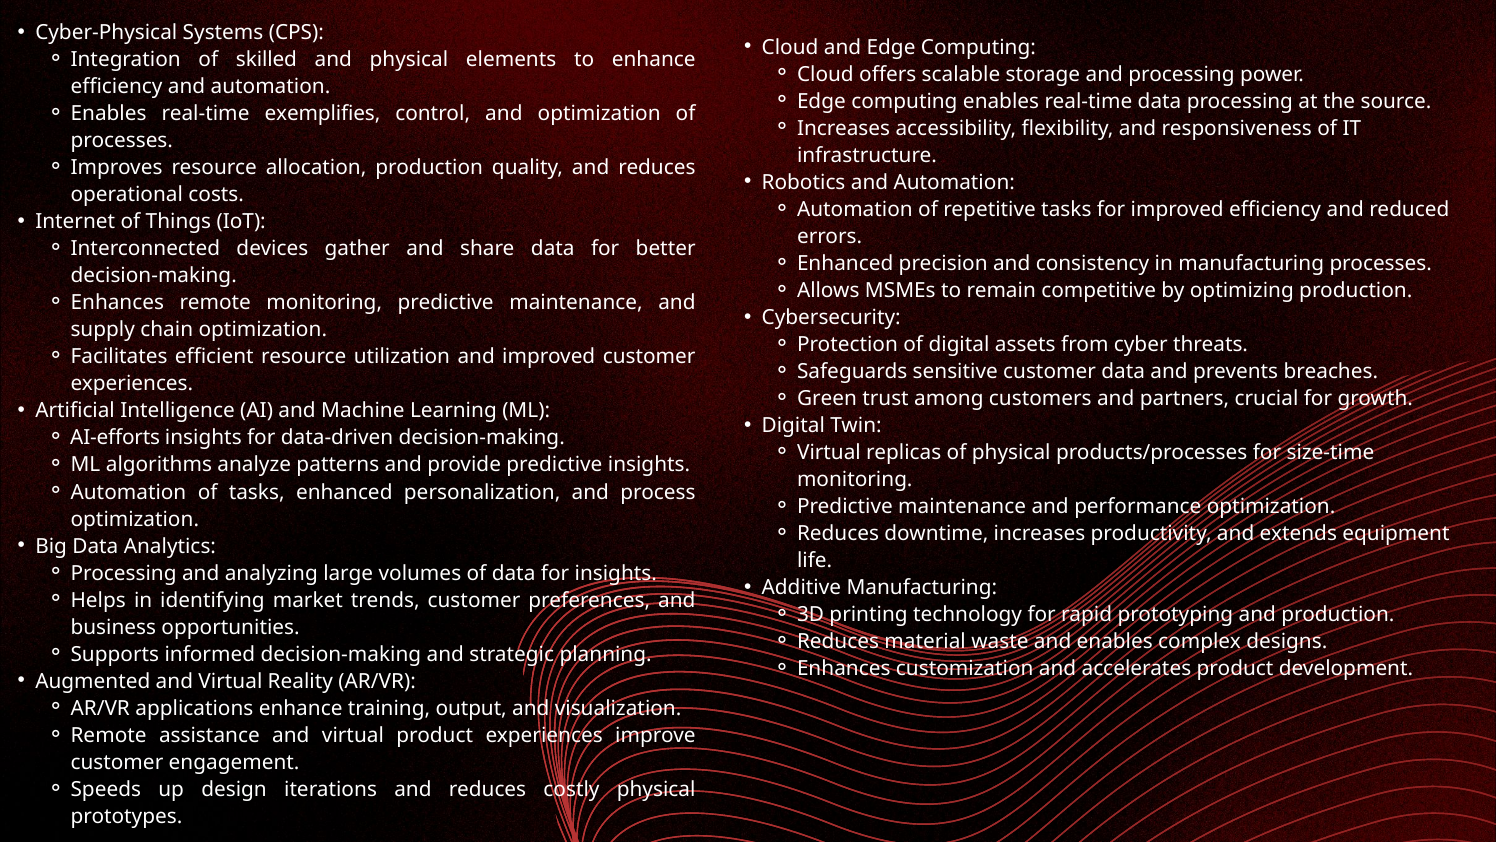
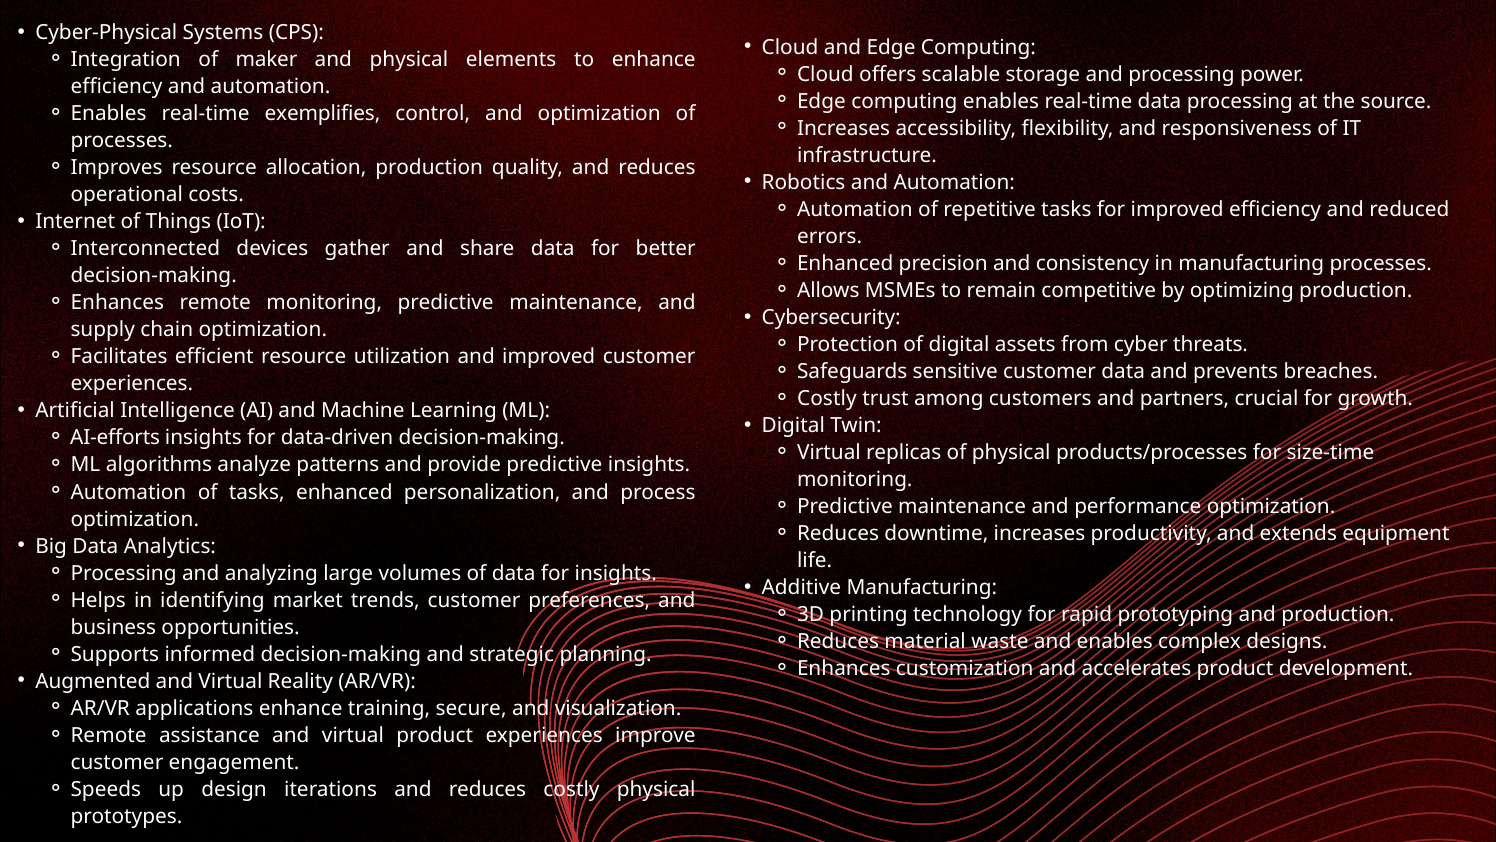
skilled: skilled -> maker (266, 60)
Green: Green -> Costly (827, 398)
output: output -> secure (471, 708)
